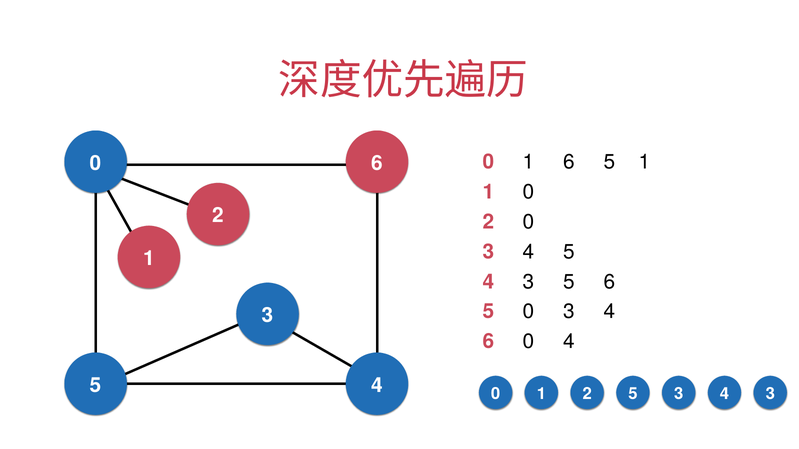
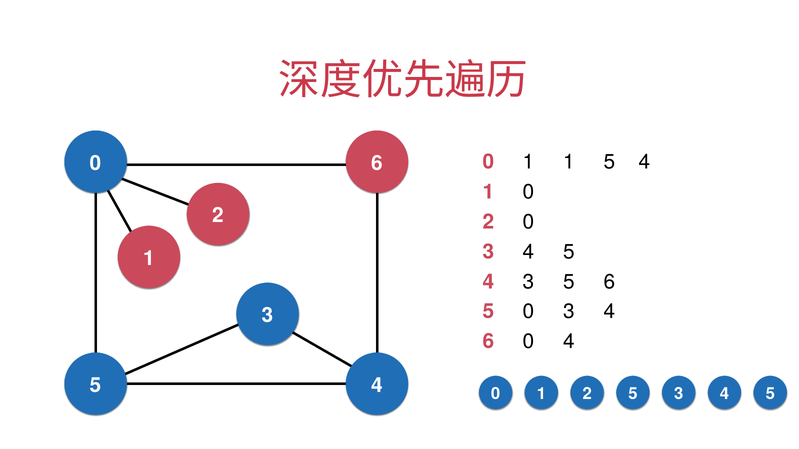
1 6: 6 -> 1 (569, 162)
1: 1 -> 4 (644, 162)
3: 3 -> 5 (770, 394)
